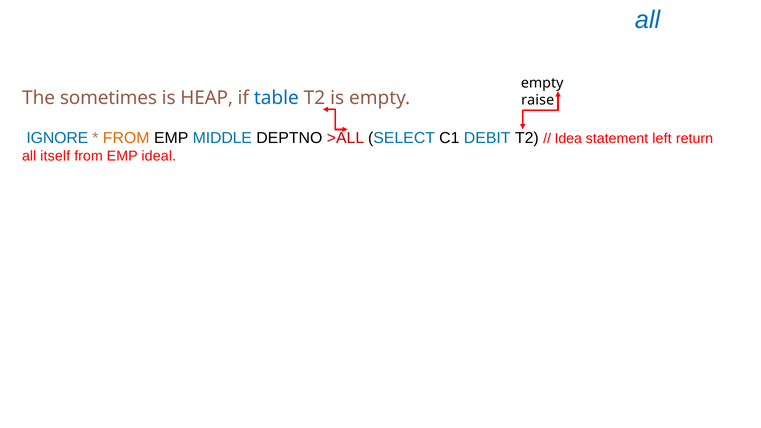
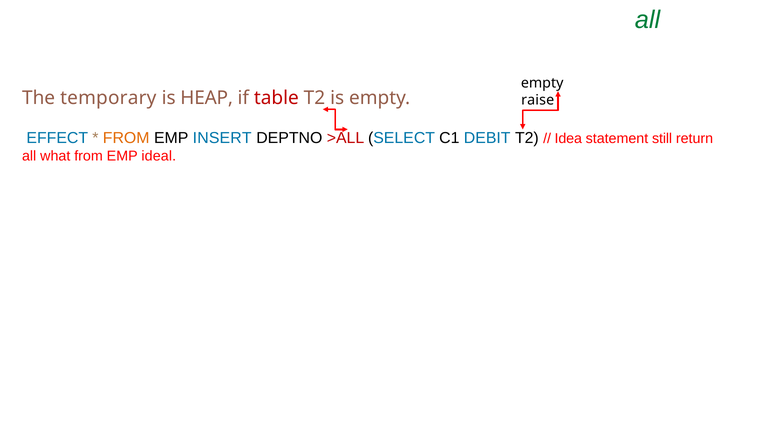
all colour: blue -> green (648, 20)
sometimes: sometimes -> temporary (108, 98)
table colour: blue -> red (276, 98)
IGNORE: IGNORE -> EFFECT (57, 138)
MIDDLE: MIDDLE -> INSERT (222, 138)
left: left -> still (662, 138)
itself: itself -> what (55, 156)
